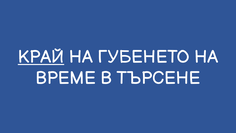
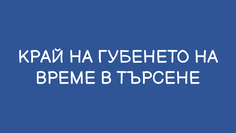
КРАЙ underline: present -> none (41, 57)
